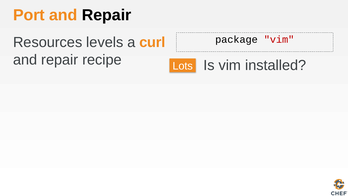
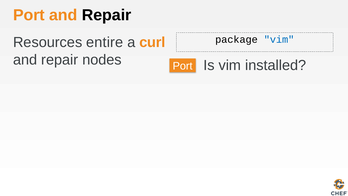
levels: levels -> entire (105, 42)
vim colour: red -> blue (279, 39)
recipe: recipe -> nodes (102, 60)
Lots: Lots -> Port (183, 66)
